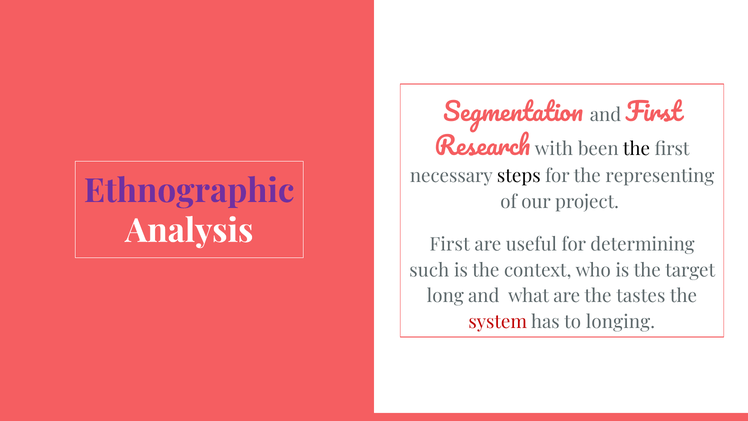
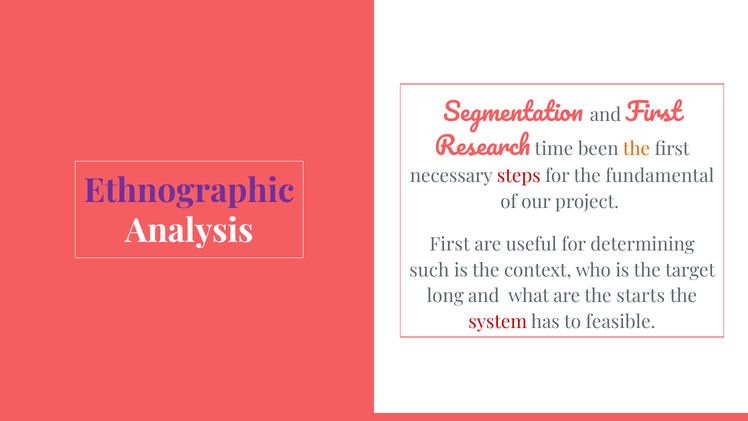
with: with -> time (554, 149)
the colour: black -> orange (636, 149)
steps colour: black -> red (519, 176)
representing: representing -> fundamental (660, 176)
tastes: tastes -> starts (641, 296)
longing: longing -> feasible (621, 322)
